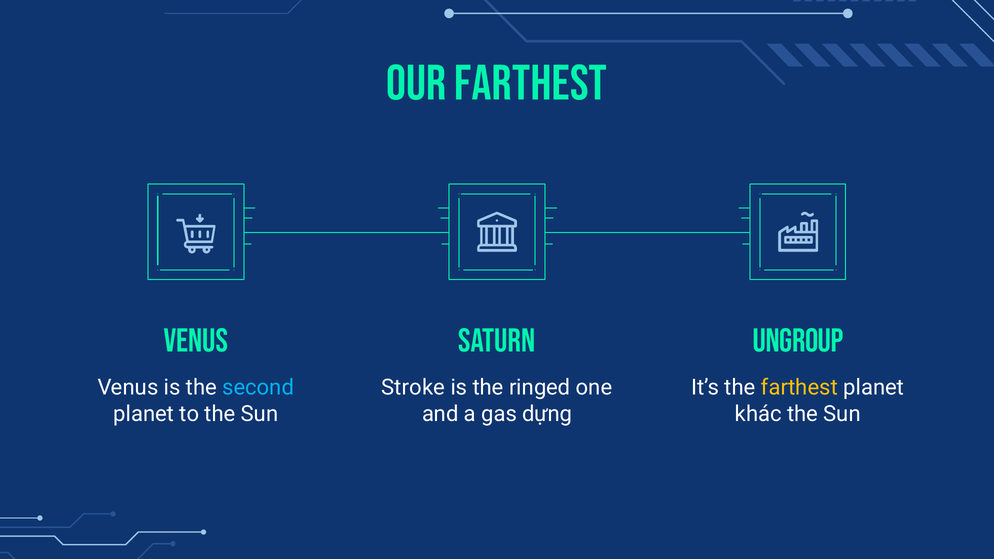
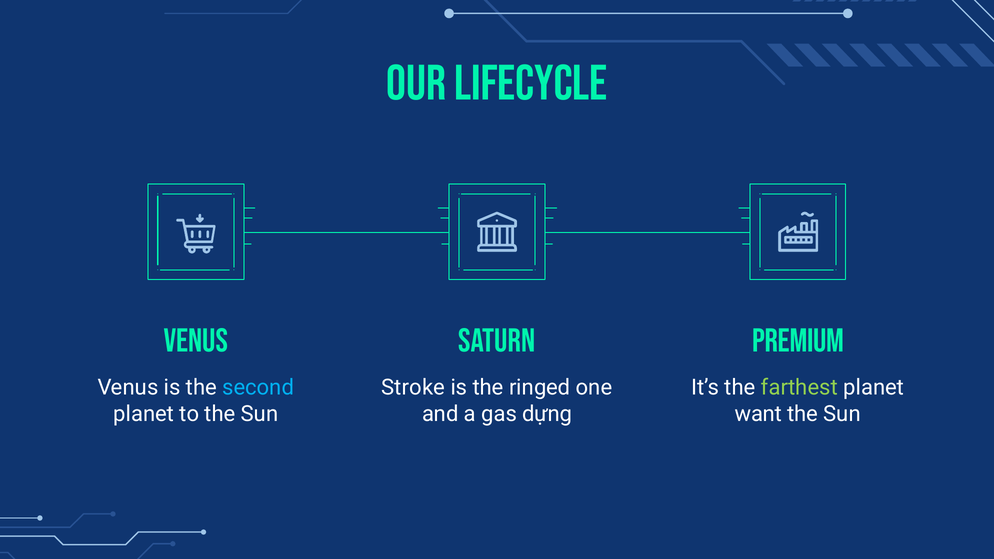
OUR FARTHEST: FARTHEST -> LIFECYCLE (531, 84)
UNGROUP: UNGROUP -> PREMIUM (798, 341)
farthest colour: yellow -> light green (799, 388)
khác: khác -> want (758, 414)
